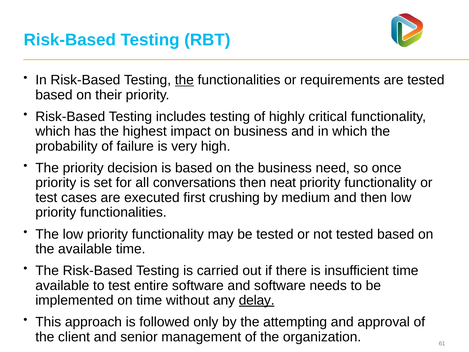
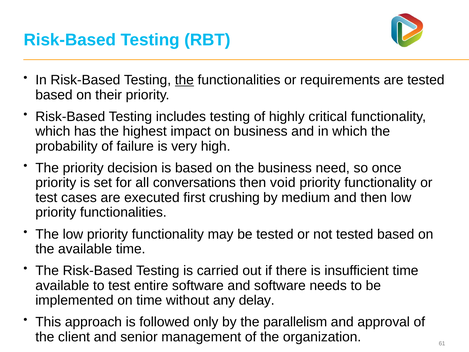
neat: neat -> void (283, 183)
delay underline: present -> none (257, 300)
attempting: attempting -> parallelism (295, 322)
